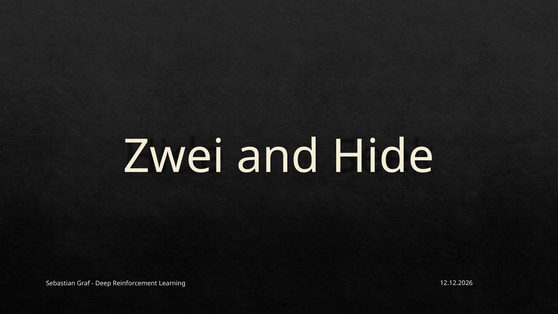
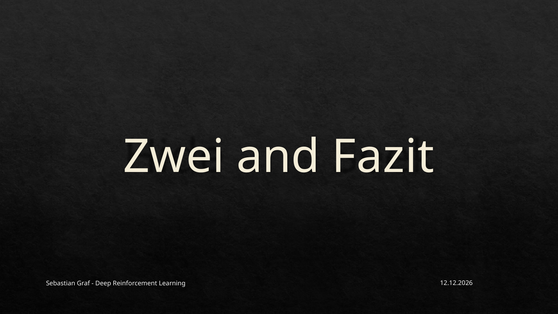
Hide: Hide -> Fazit (383, 157)
